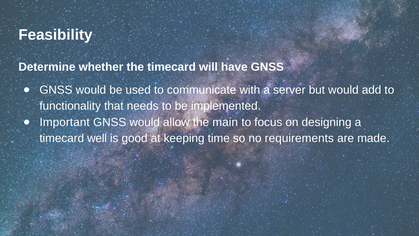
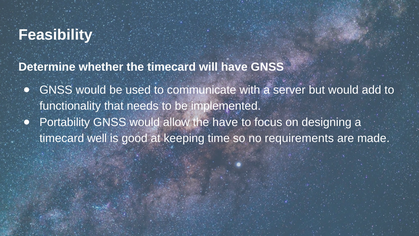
Important: Important -> Portability (65, 122)
the main: main -> have (225, 122)
